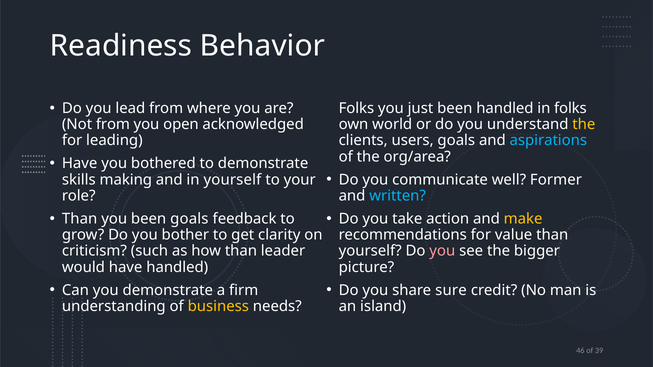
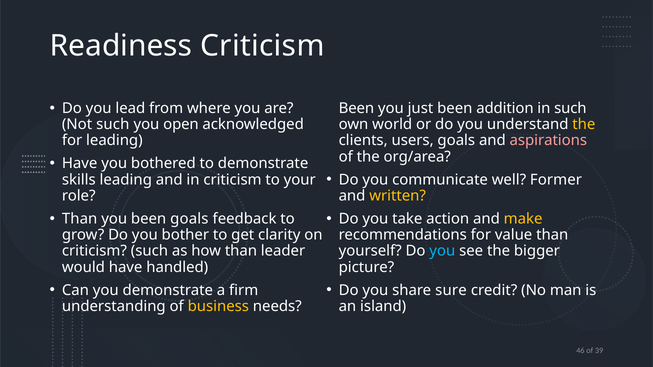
Readiness Behavior: Behavior -> Criticism (262, 46)
Folks: Folks -> Been (356, 108)
been handled: handled -> addition (505, 108)
in folks: folks -> such (570, 108)
Not from: from -> such (113, 124)
aspirations colour: light blue -> pink (548, 141)
skills making: making -> leading (126, 180)
in yourself: yourself -> criticism (233, 180)
written colour: light blue -> yellow (398, 196)
you colour: pink -> light blue (442, 251)
